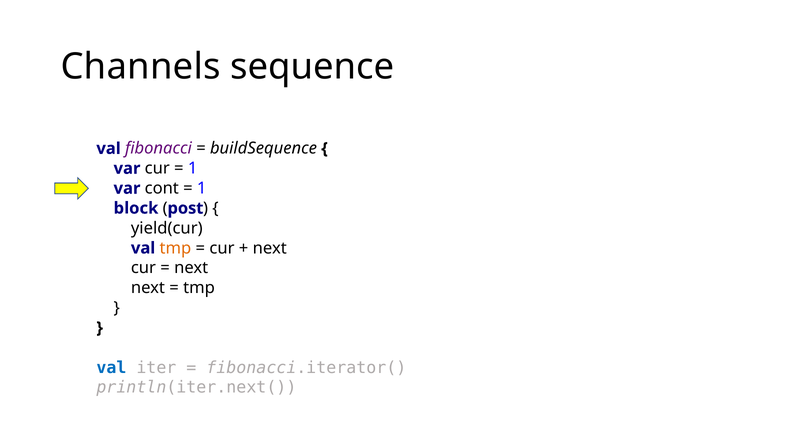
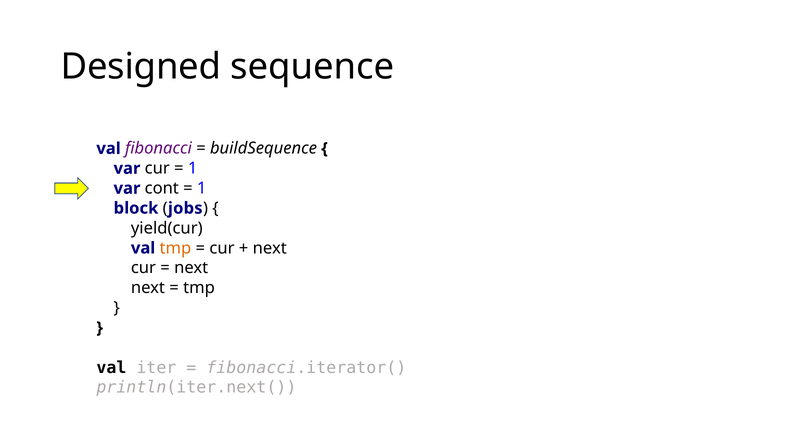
Channels: Channels -> Designed (141, 67)
post: post -> jobs (185, 208)
val colour: blue -> black (111, 367)
